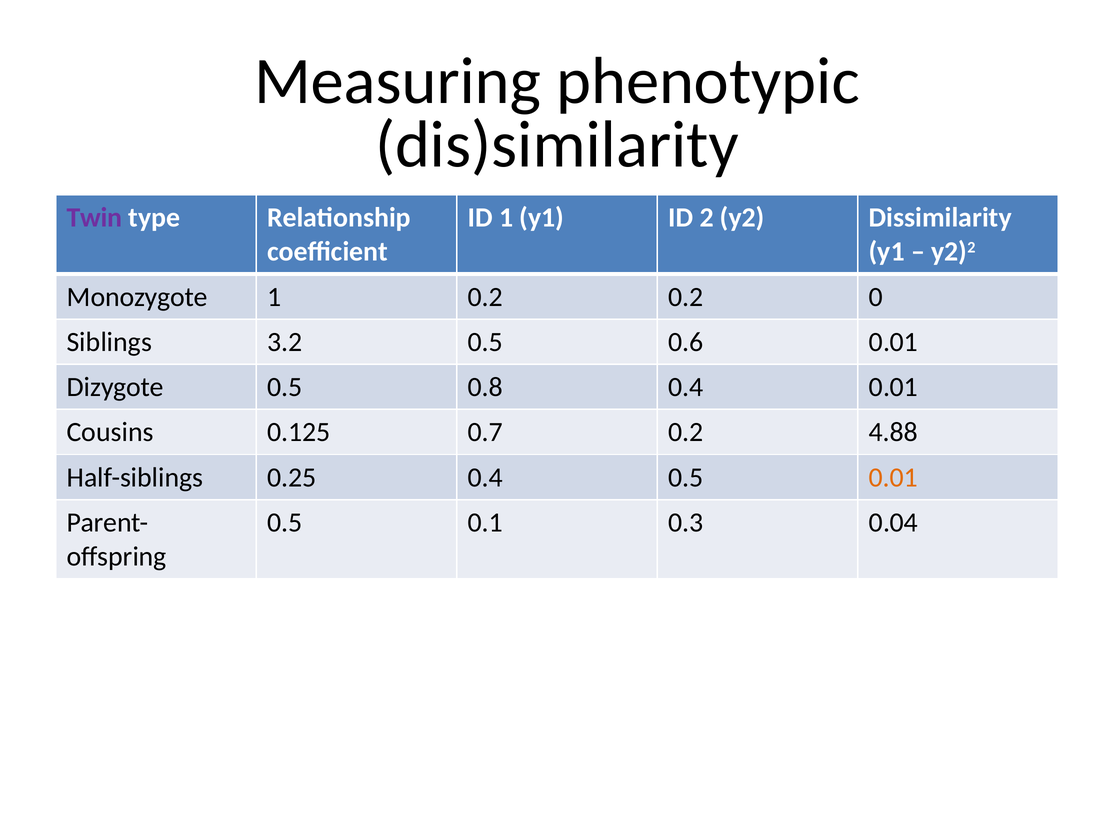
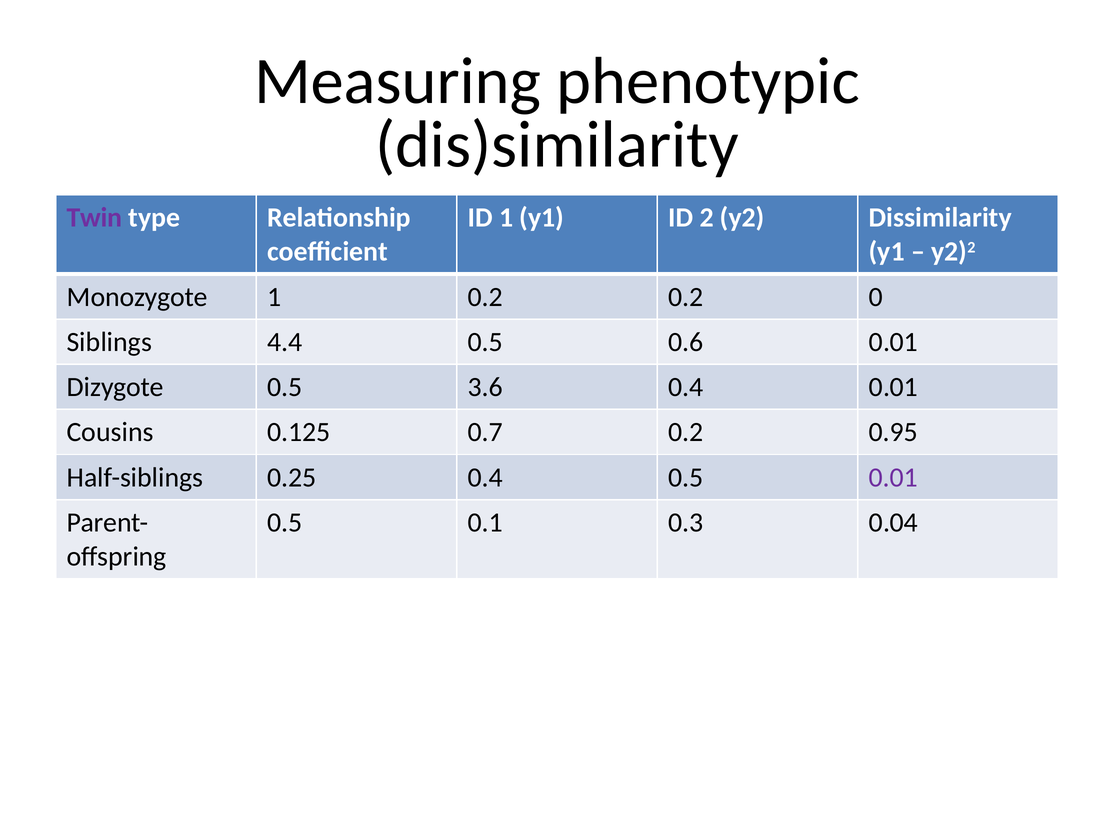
3.2: 3.2 -> 4.4 (285, 342)
0.8: 0.8 -> 3.6 (485, 387)
4.88: 4.88 -> 0.95 (894, 433)
0.01 colour: orange -> purple (894, 478)
